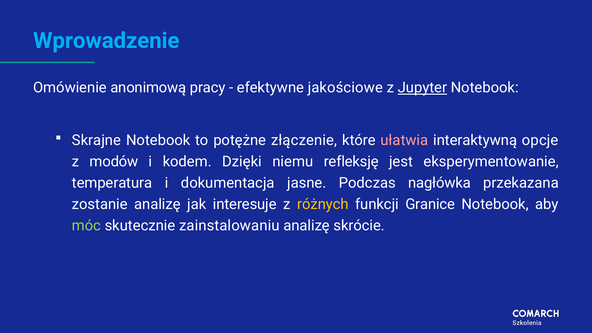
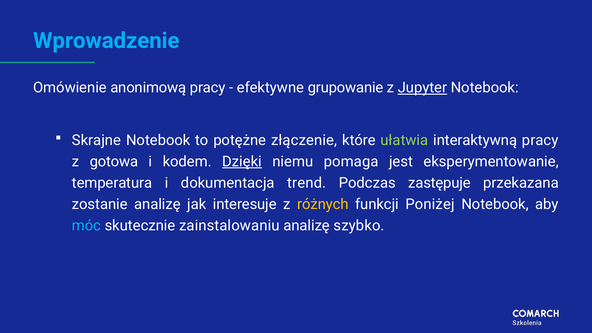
jakościowe: jakościowe -> grupowanie (346, 88)
ułatwia colour: pink -> light green (404, 140)
interaktywną opcje: opcje -> pracy (540, 140)
modów: modów -> gotowa (114, 162)
Dzięki underline: none -> present (242, 162)
refleksję: refleksję -> pomaga (351, 162)
jasne: jasne -> trend (307, 183)
nagłówka: nagłówka -> zastępuje (440, 183)
Granice: Granice -> Poniżej (430, 204)
móc colour: light green -> light blue (86, 225)
skrócie: skrócie -> szybko (359, 225)
